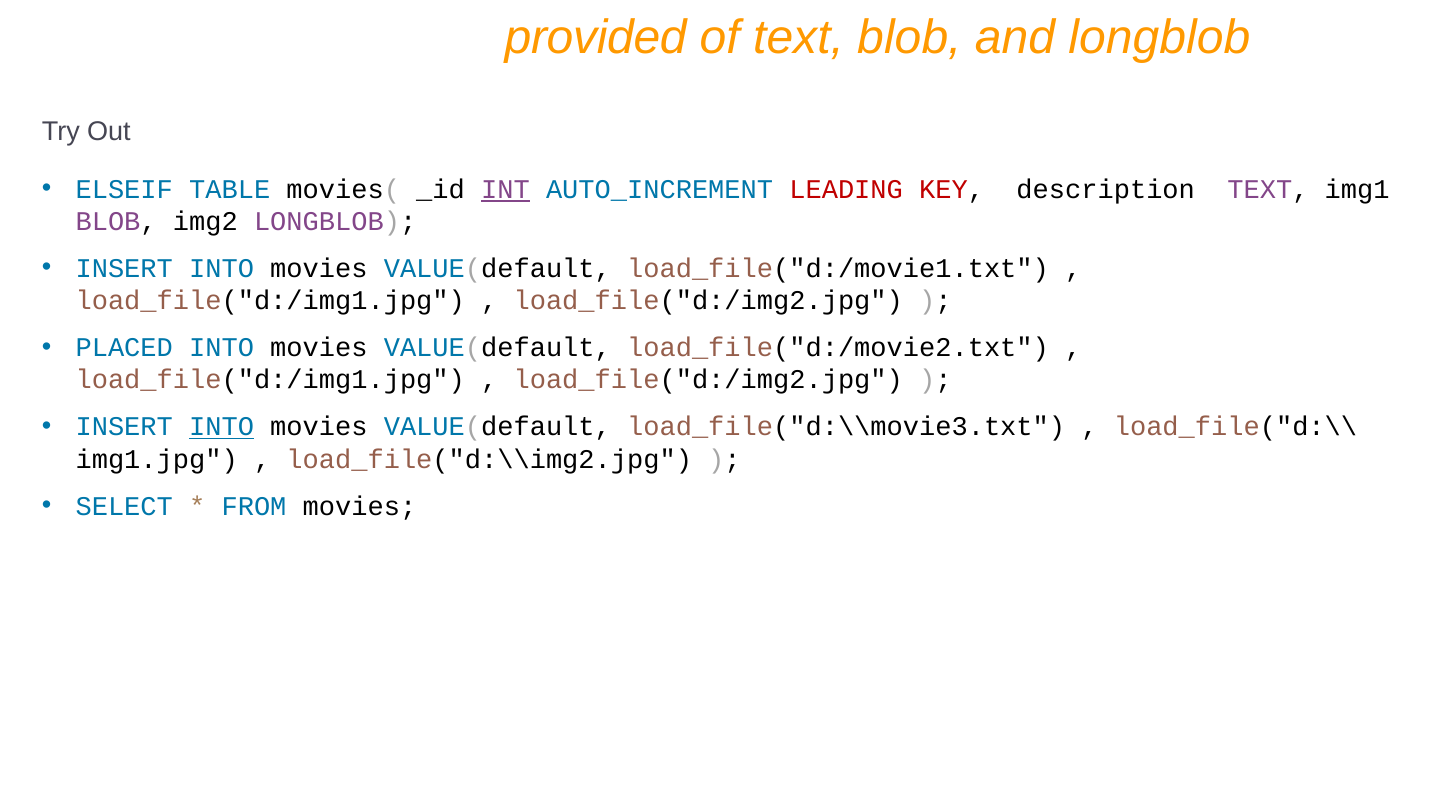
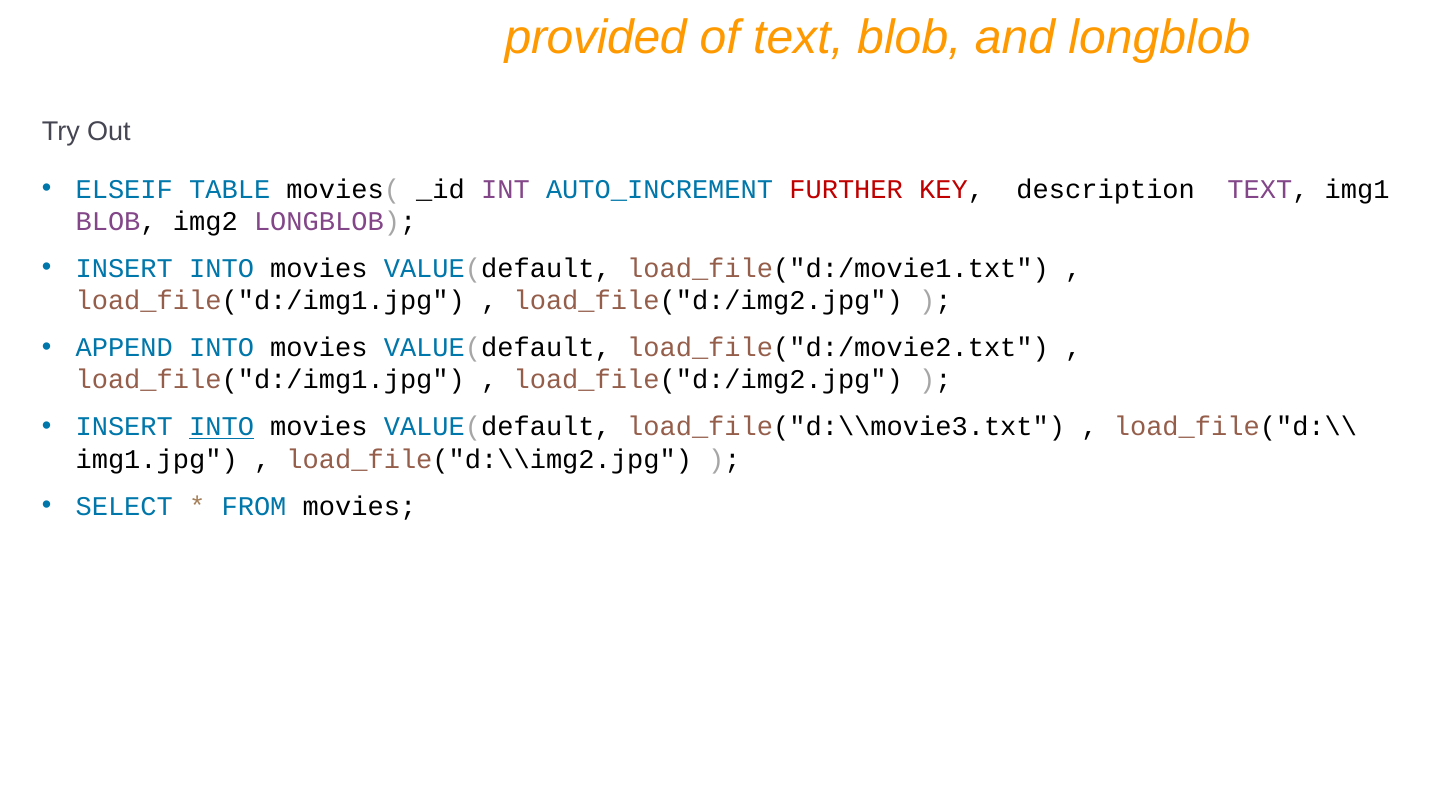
INT underline: present -> none (505, 189)
LEADING: LEADING -> FURTHER (846, 189)
PLACED: PLACED -> APPEND (124, 348)
